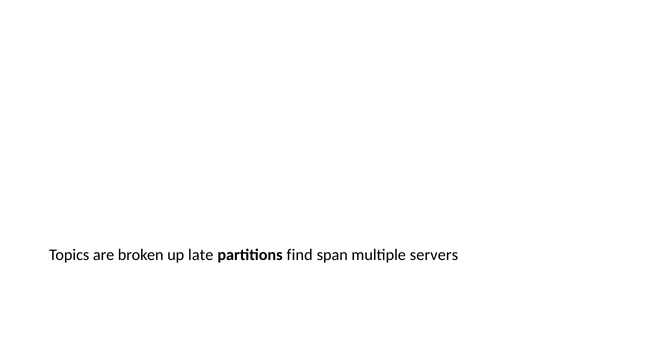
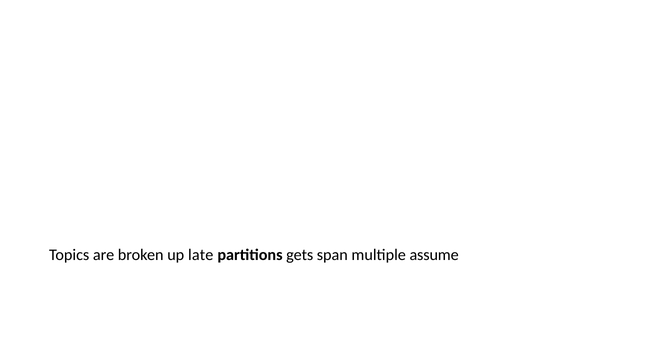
find: find -> gets (300, 255)
servers: servers -> assume (434, 255)
